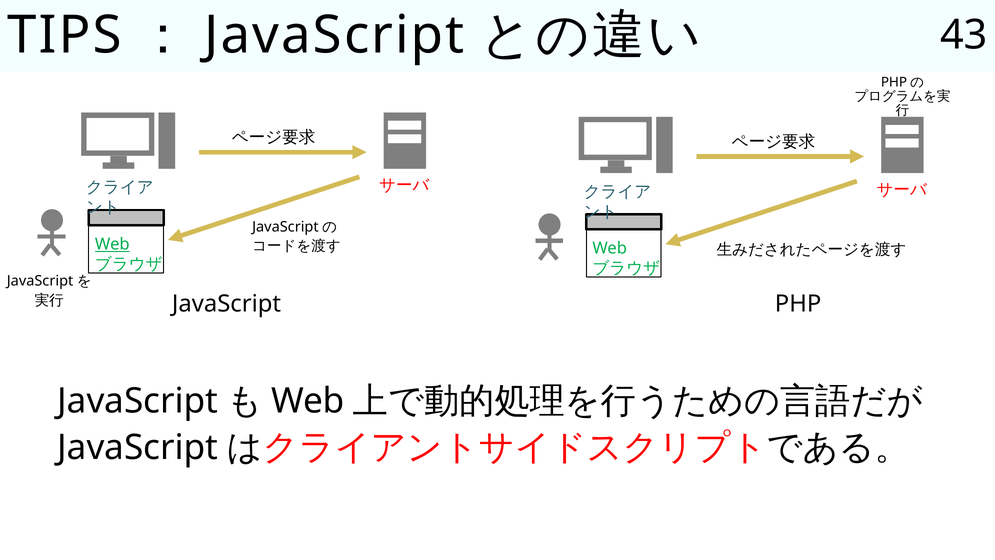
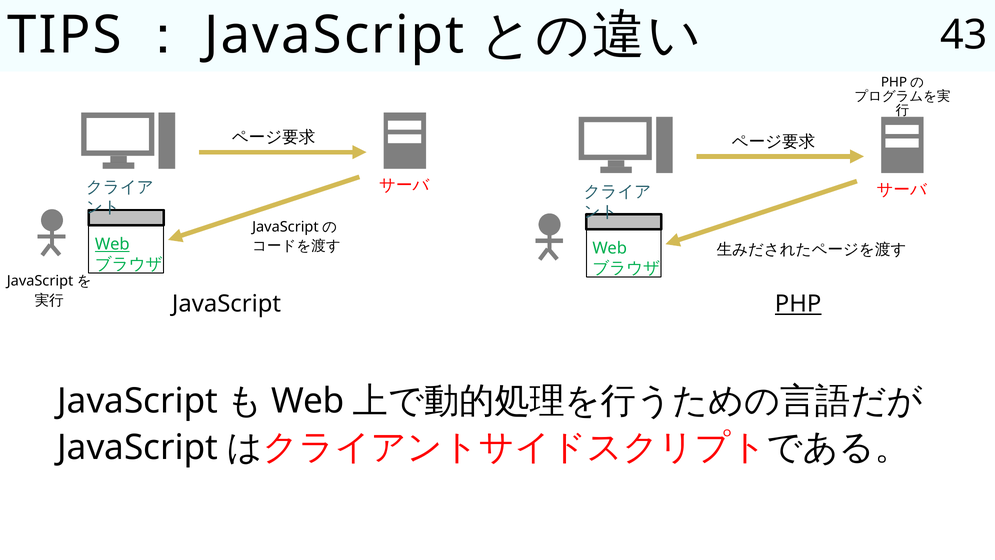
PHP underline: none -> present (798, 304)
